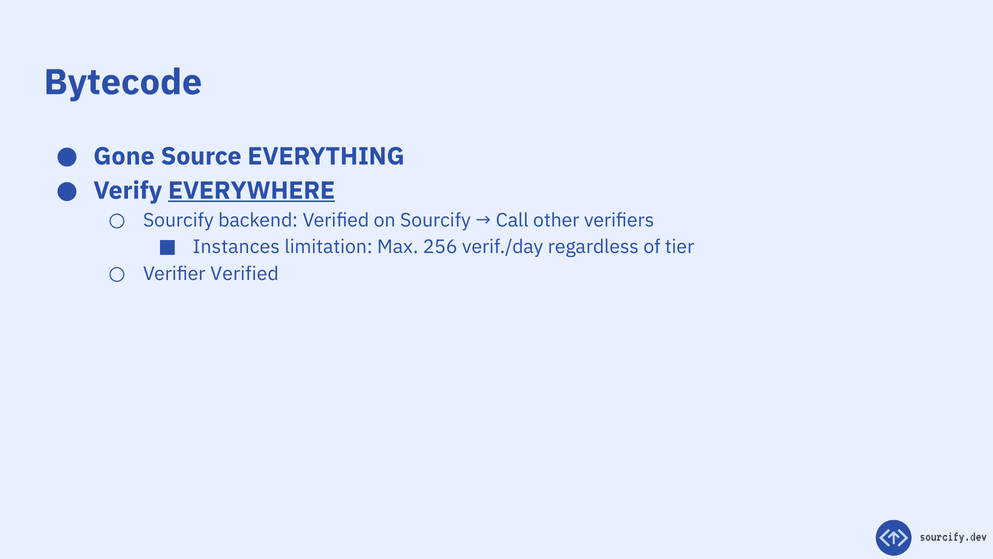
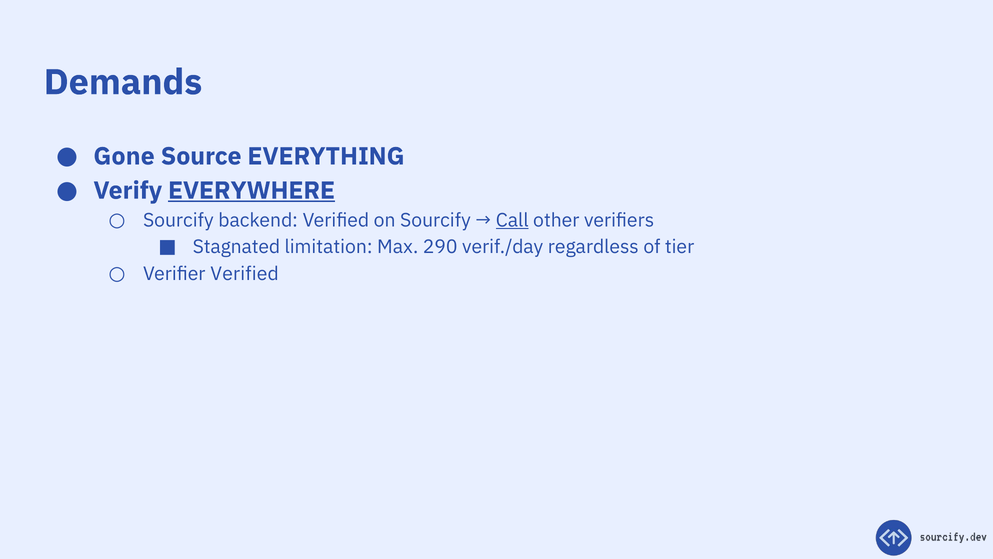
Bytecode: Bytecode -> Demands (123, 82)
Call underline: none -> present (512, 220)
Instances: Instances -> Stagnated (236, 247)
256: 256 -> 290 (440, 247)
